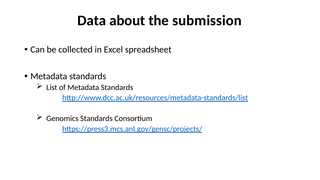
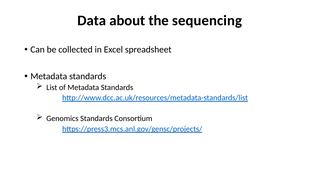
submission: submission -> sequencing (207, 20)
